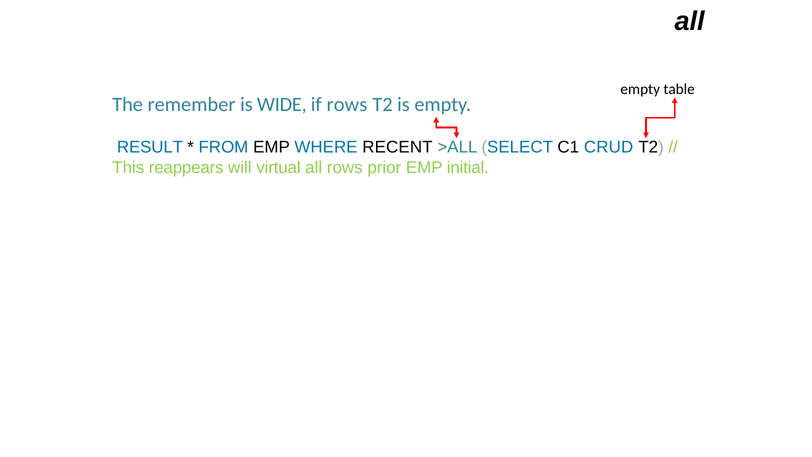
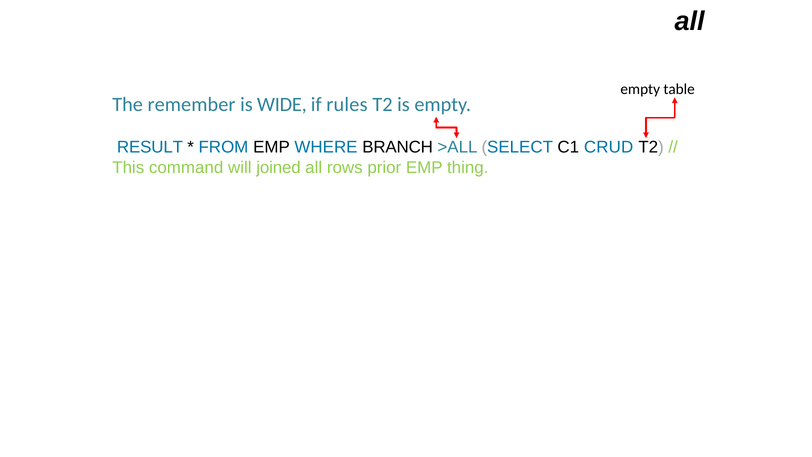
if rows: rows -> rules (347, 105)
RECENT: RECENT -> BRANCH (398, 147)
reappears: reappears -> command (186, 167)
virtual: virtual -> joined (278, 167)
initial: initial -> thing (468, 167)
